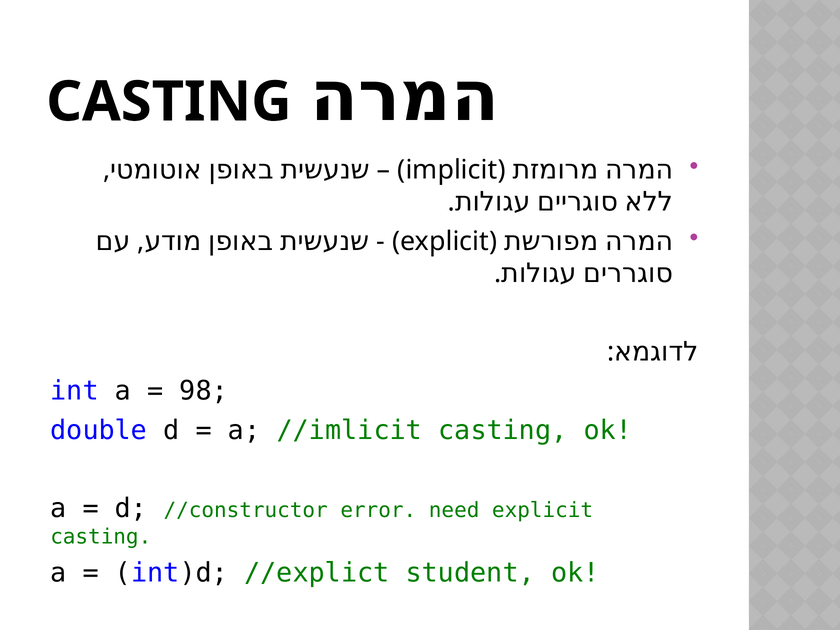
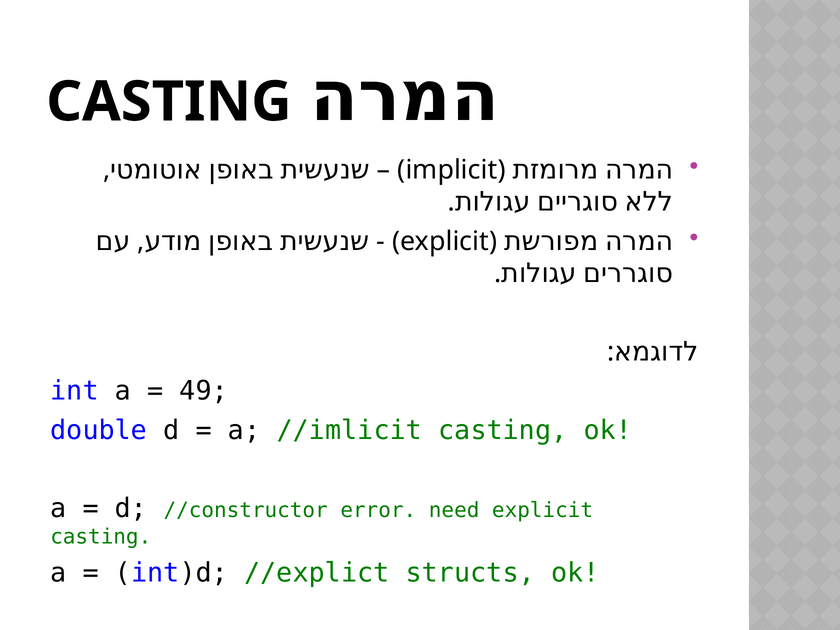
98: 98 -> 49 (204, 391)
student: student -> structs (470, 573)
